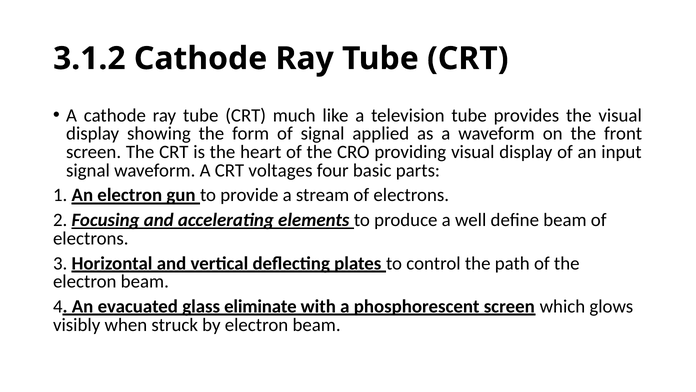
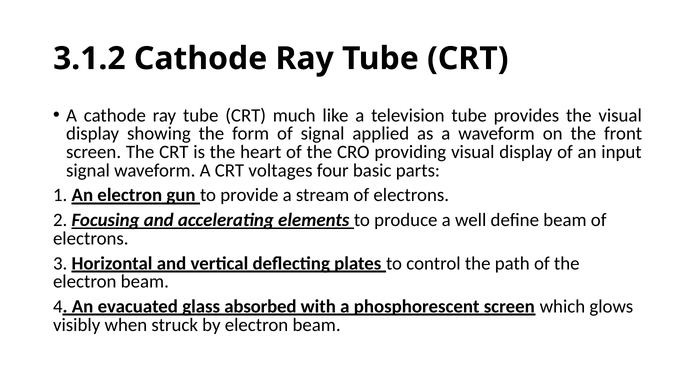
eliminate: eliminate -> absorbed (260, 306)
